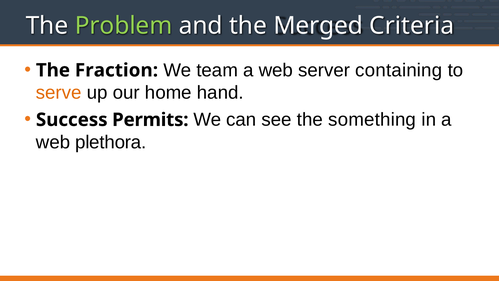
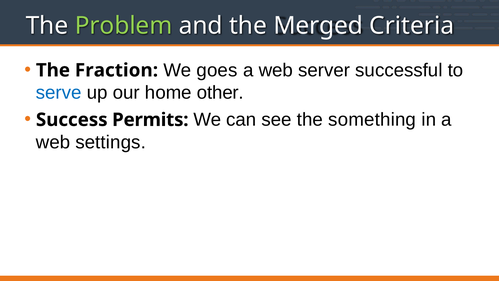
team: team -> goes (217, 70)
containing: containing -> successful (399, 70)
serve colour: orange -> blue (59, 93)
hand: hand -> other (220, 93)
plethora: plethora -> settings (111, 142)
